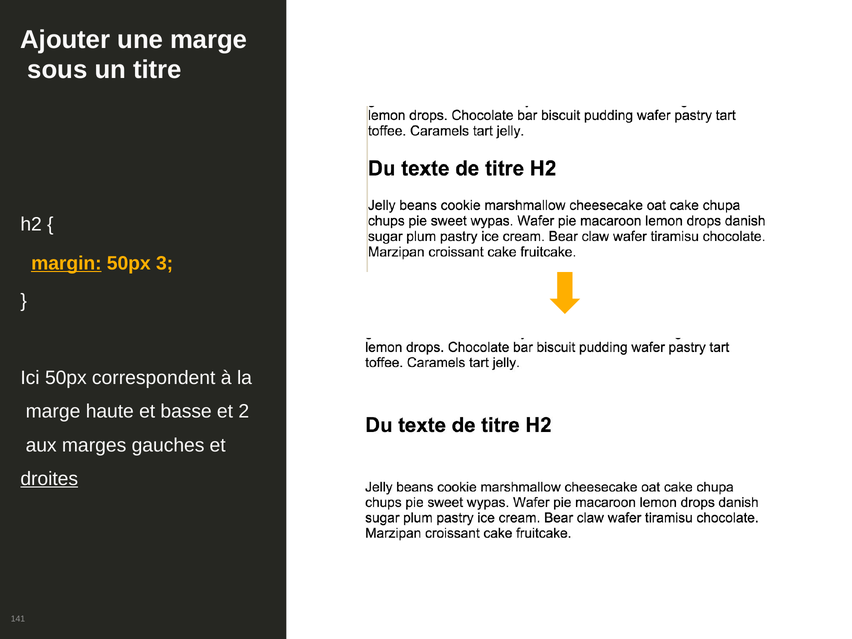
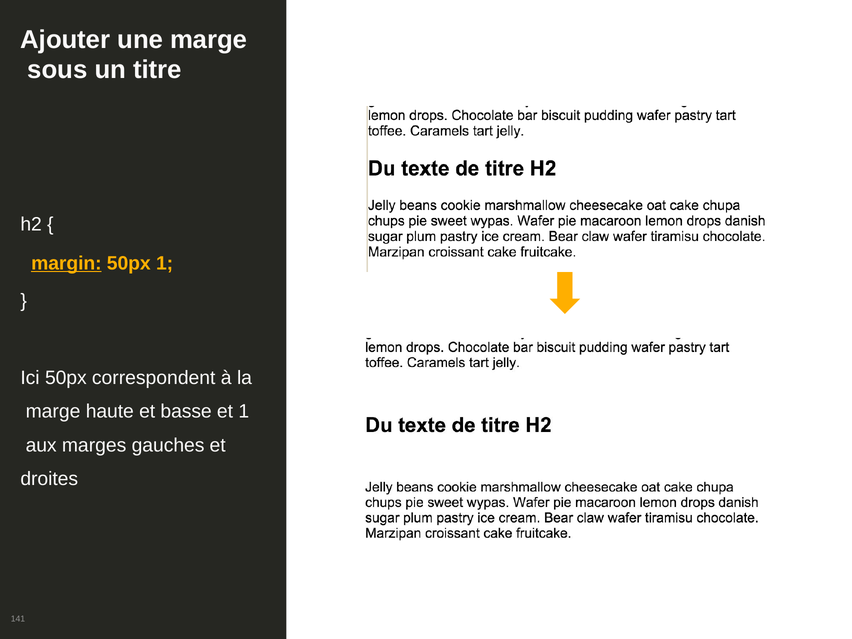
50px 3: 3 -> 1 (165, 263)
et 2: 2 -> 1 (244, 412)
droites underline: present -> none (49, 479)
